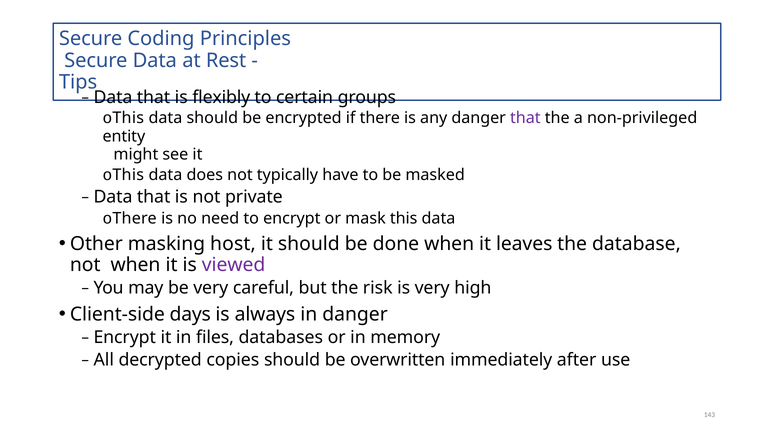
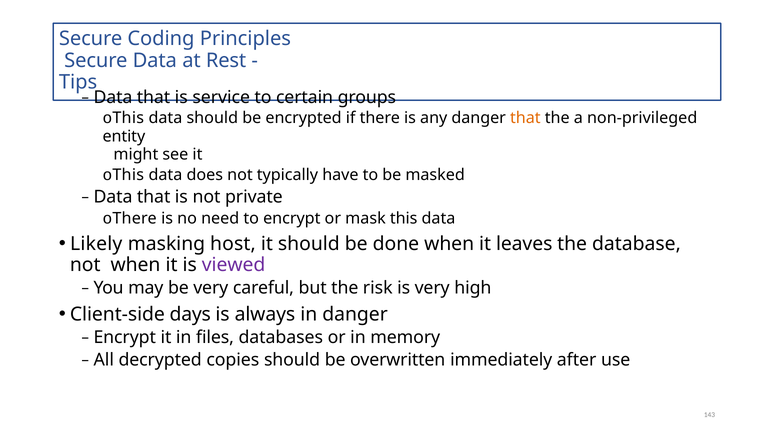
flexibly: flexibly -> service (221, 97)
that colour: purple -> orange (525, 118)
Other: Other -> Likely (96, 244)
